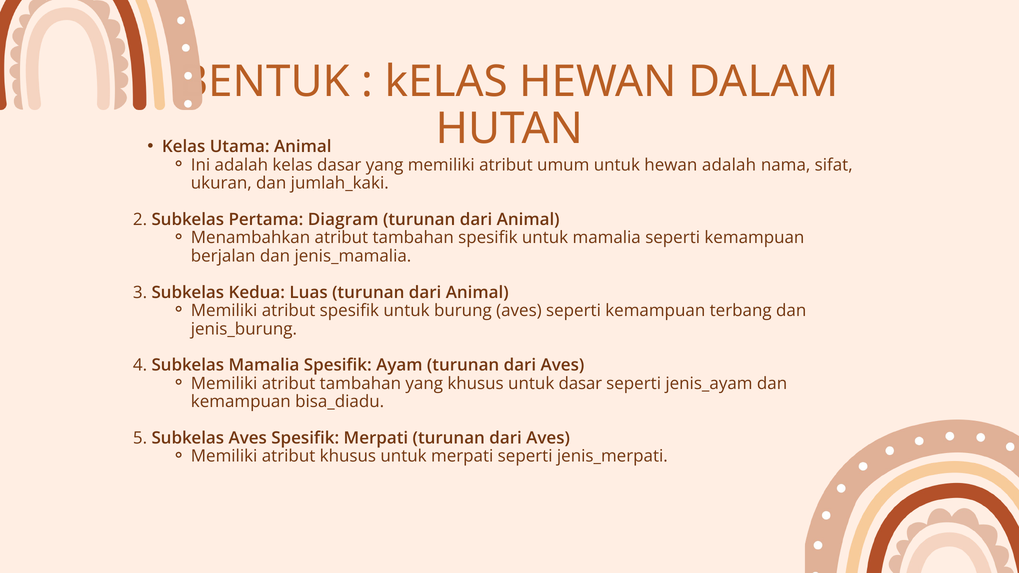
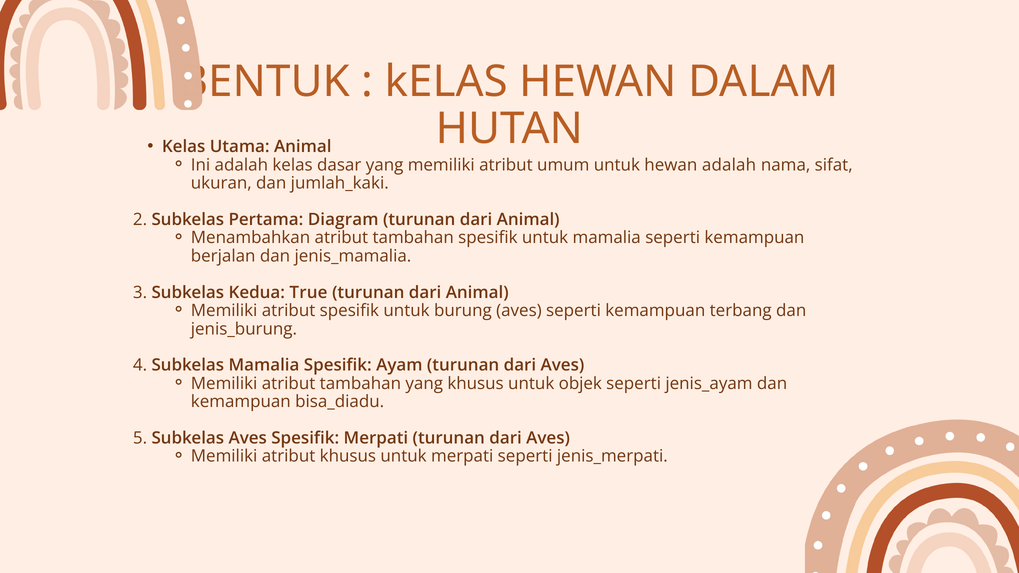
Luas: Luas -> True (308, 293)
untuk dasar: dasar -> objek (580, 384)
